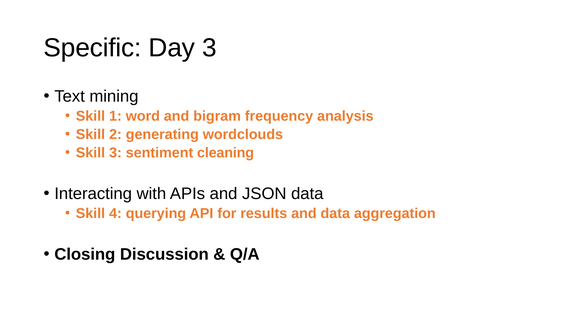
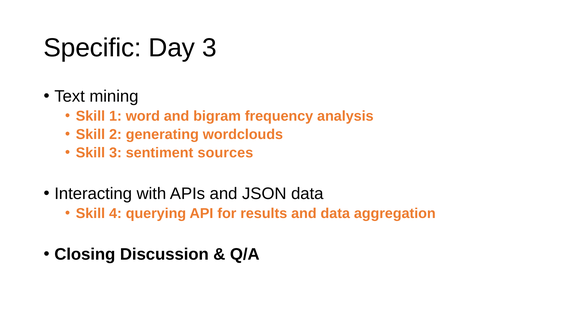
cleaning: cleaning -> sources (225, 153)
